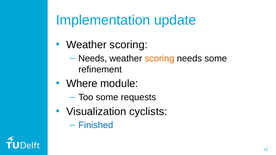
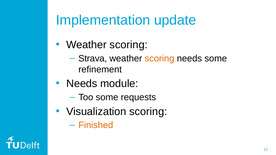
Needs: Needs -> Strava (93, 58)
Where: Where -> Needs (82, 84)
Visualization cyclists: cyclists -> scoring (148, 112)
Finished colour: blue -> orange (96, 125)
